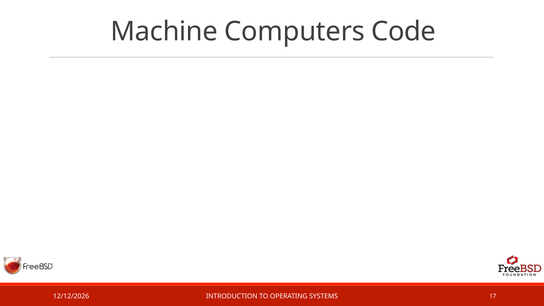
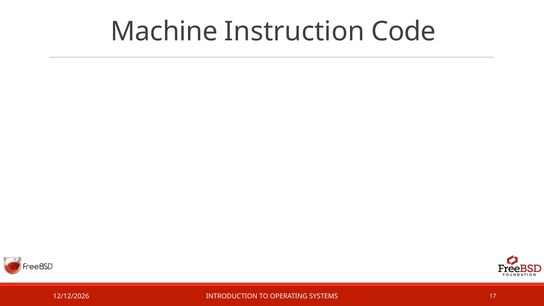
Computers: Computers -> Instruction (294, 32)
